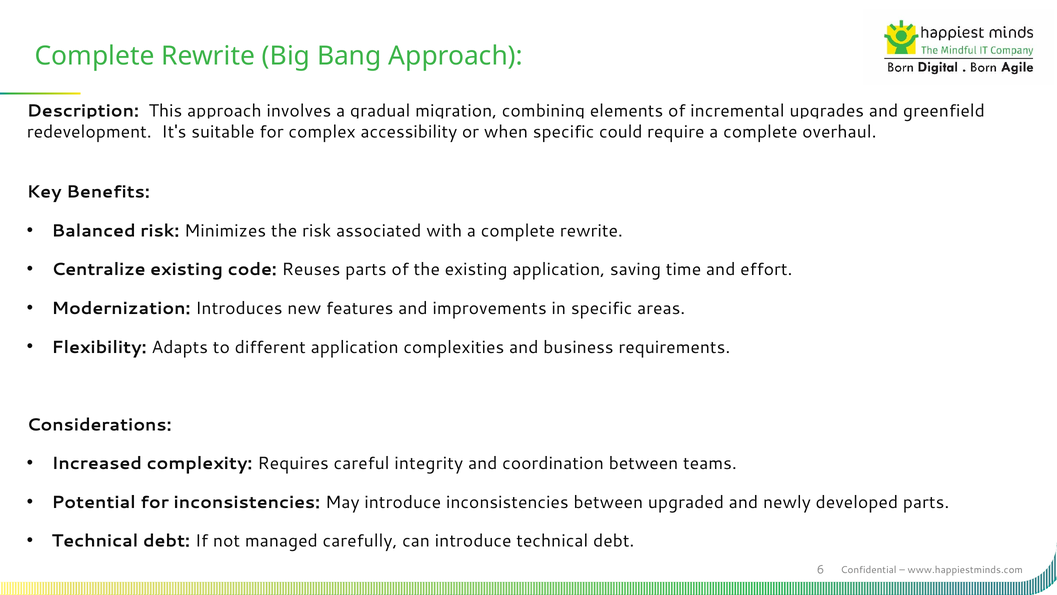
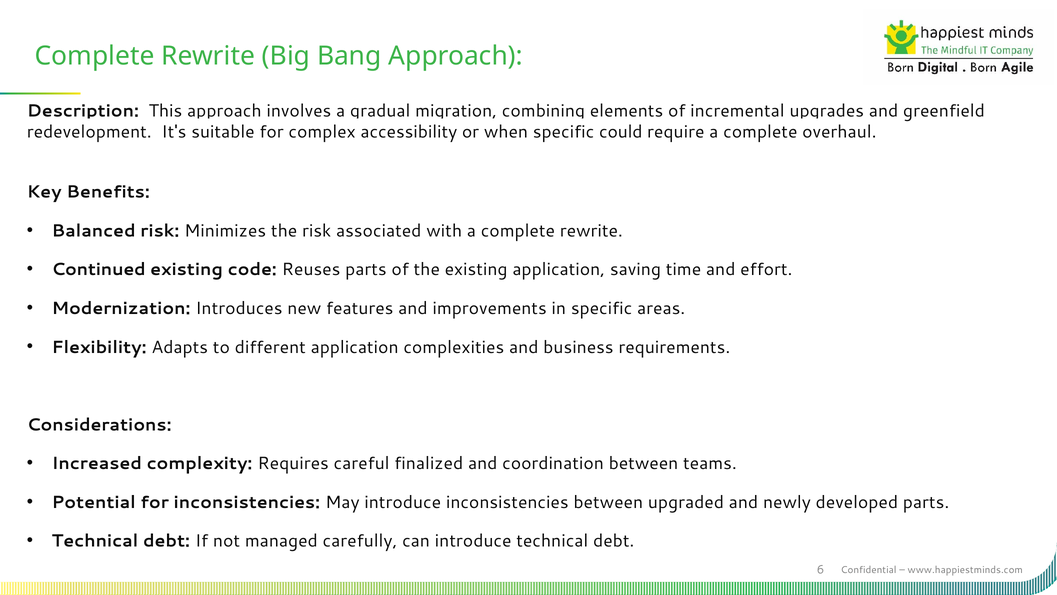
Centralize: Centralize -> Continued (99, 269)
integrity: integrity -> finalized (429, 463)
